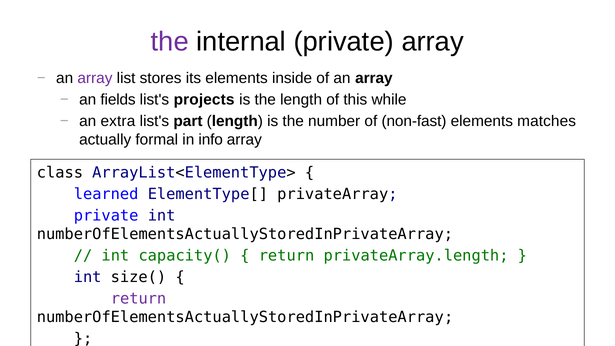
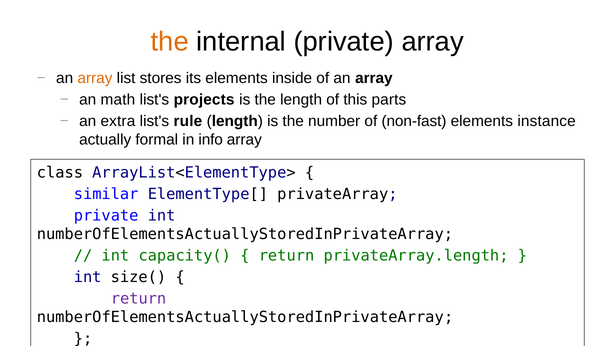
the colour: purple -> orange (170, 41)
array colour: purple -> orange (95, 78)
fields: fields -> math (118, 100)
while: while -> parts (389, 100)
part: part -> rule (188, 121)
matches: matches -> instance (547, 121)
learned: learned -> similar (106, 194)
